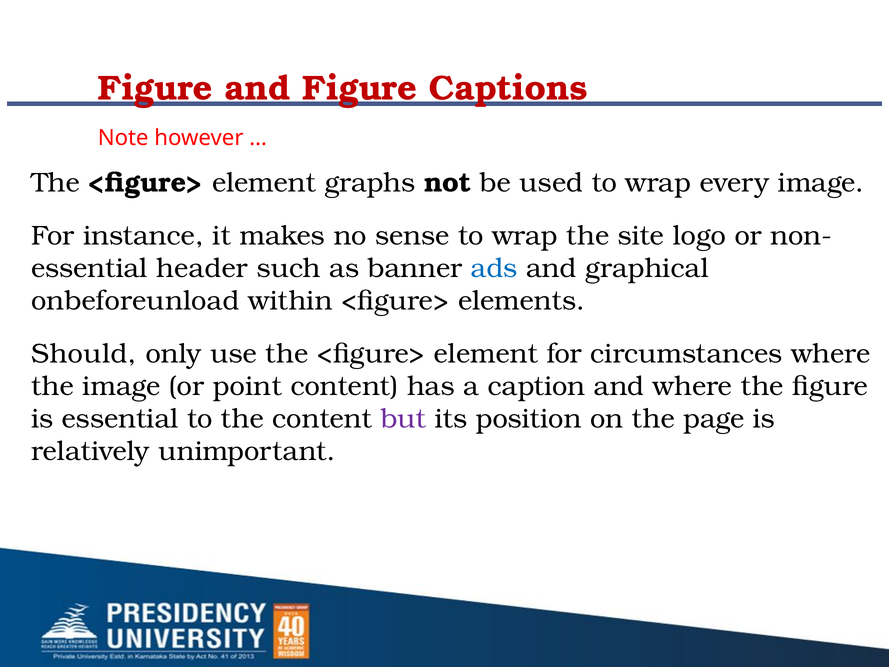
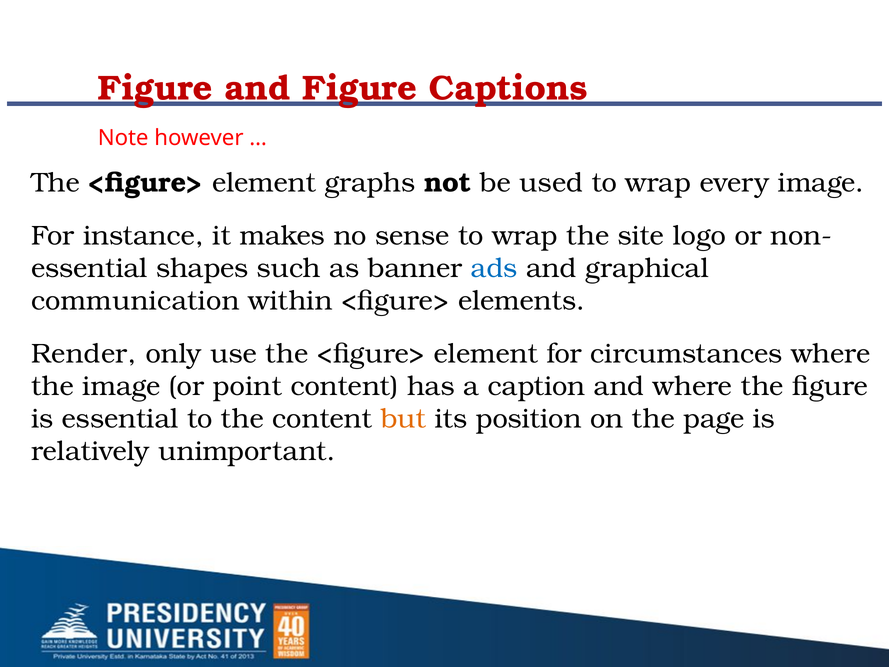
header: header -> shapes (202, 268)
onbeforeunload: onbeforeunload -> communication (135, 301)
Should: Should -> Render (84, 353)
but colour: purple -> orange (403, 419)
